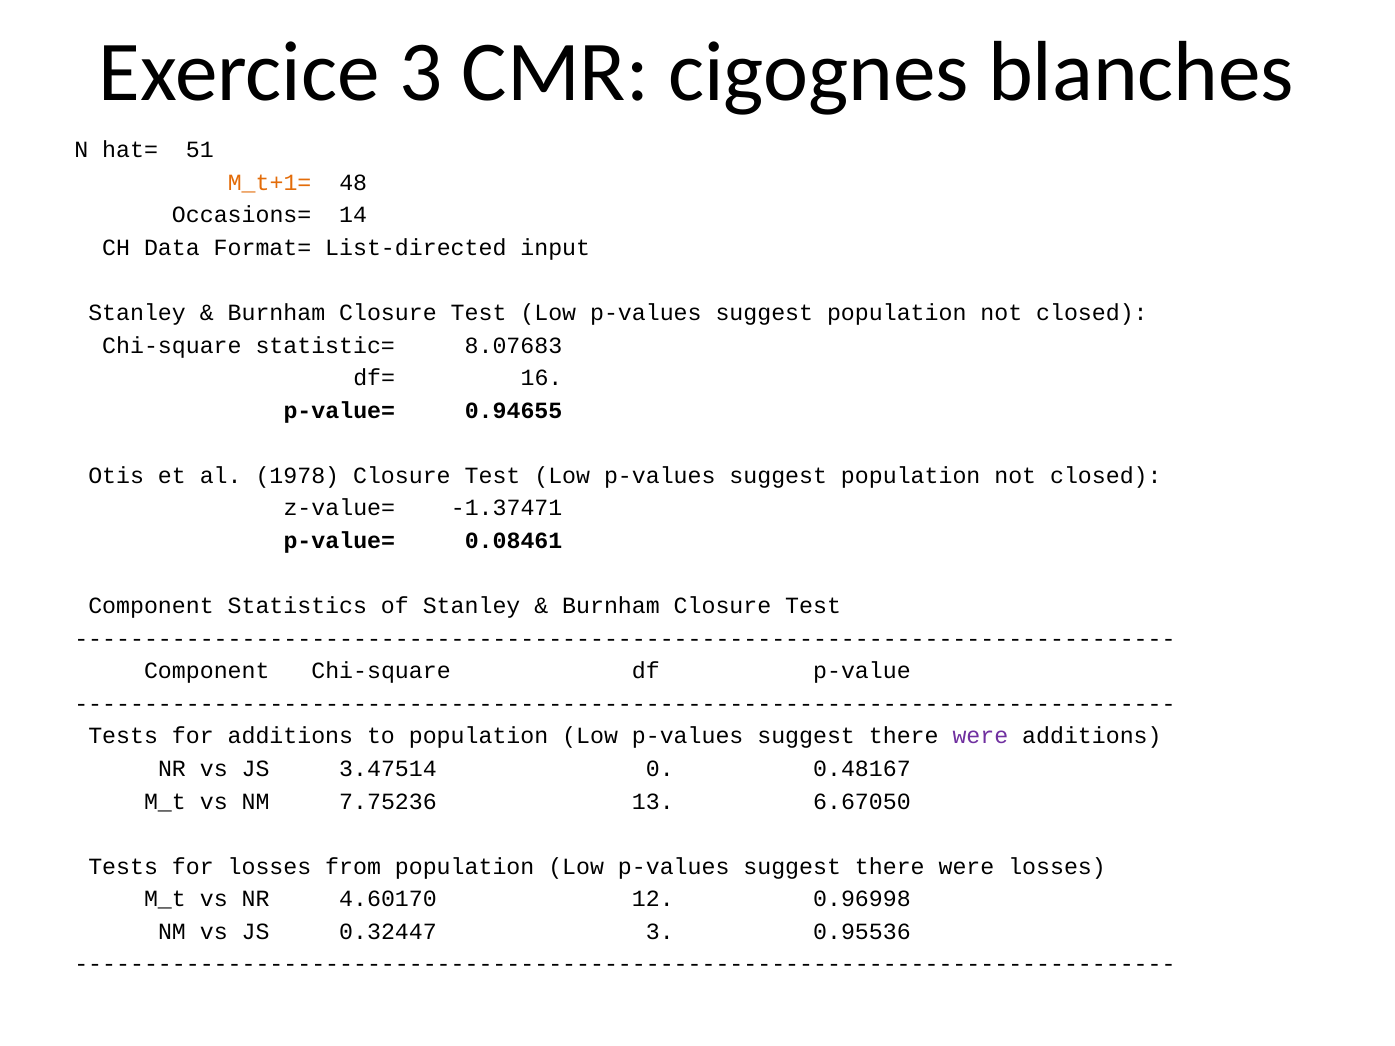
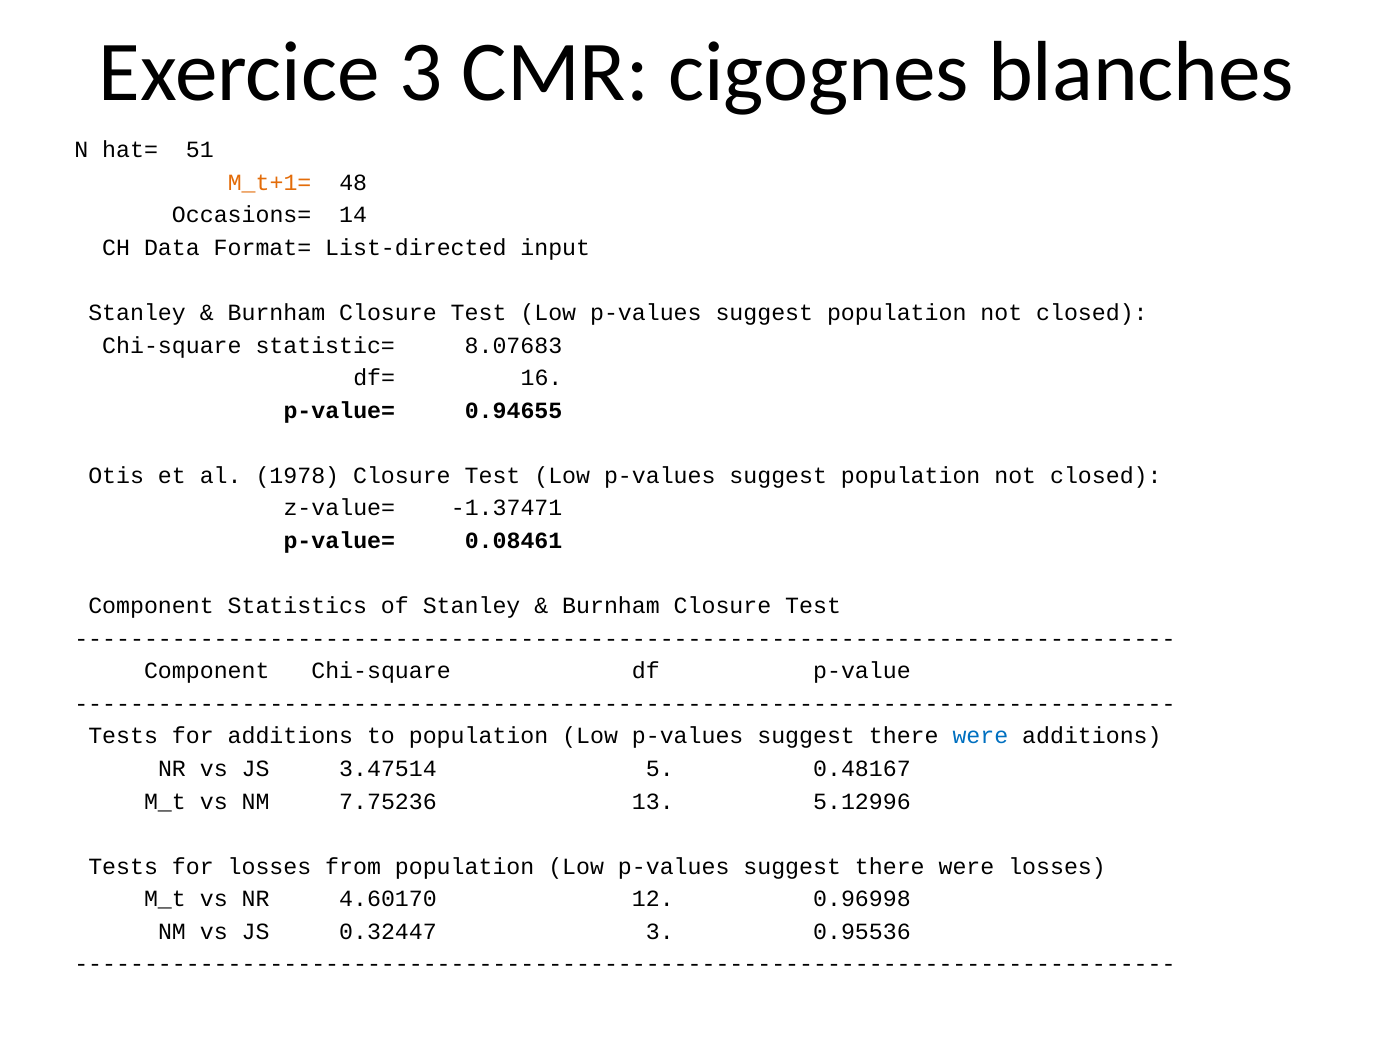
were colour: purple -> blue (980, 736)
0: 0 -> 5 (660, 769)
6.67050: 6.67050 -> 5.12996 (862, 802)
